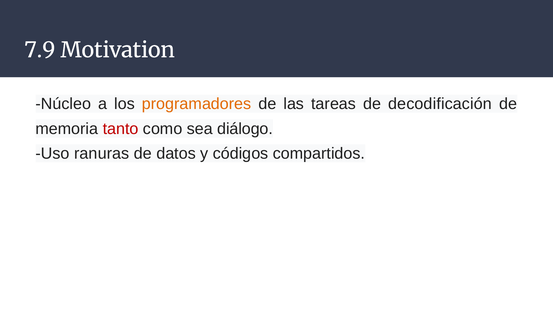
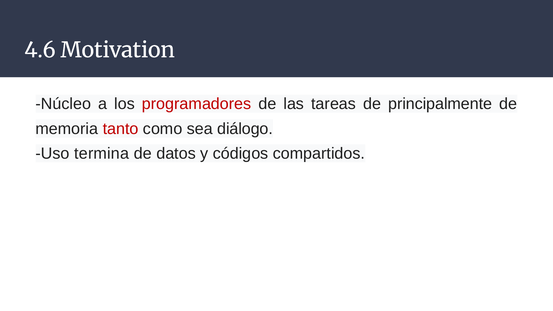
7.9: 7.9 -> 4.6 (40, 50)
programadores colour: orange -> red (197, 104)
decodificación: decodificación -> principalmente (440, 104)
ranuras: ranuras -> termina (102, 154)
